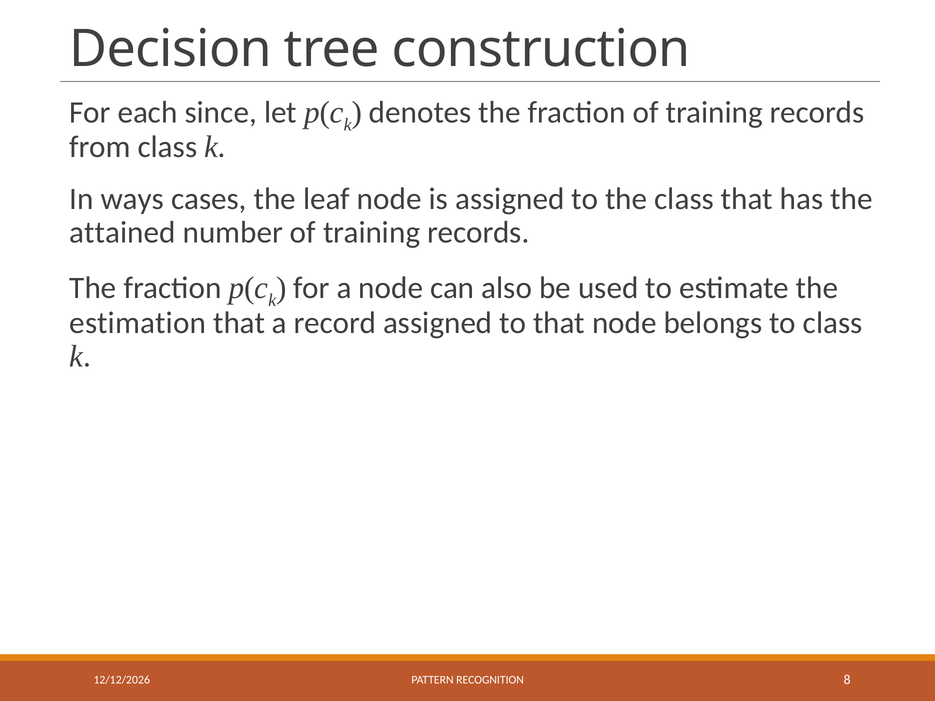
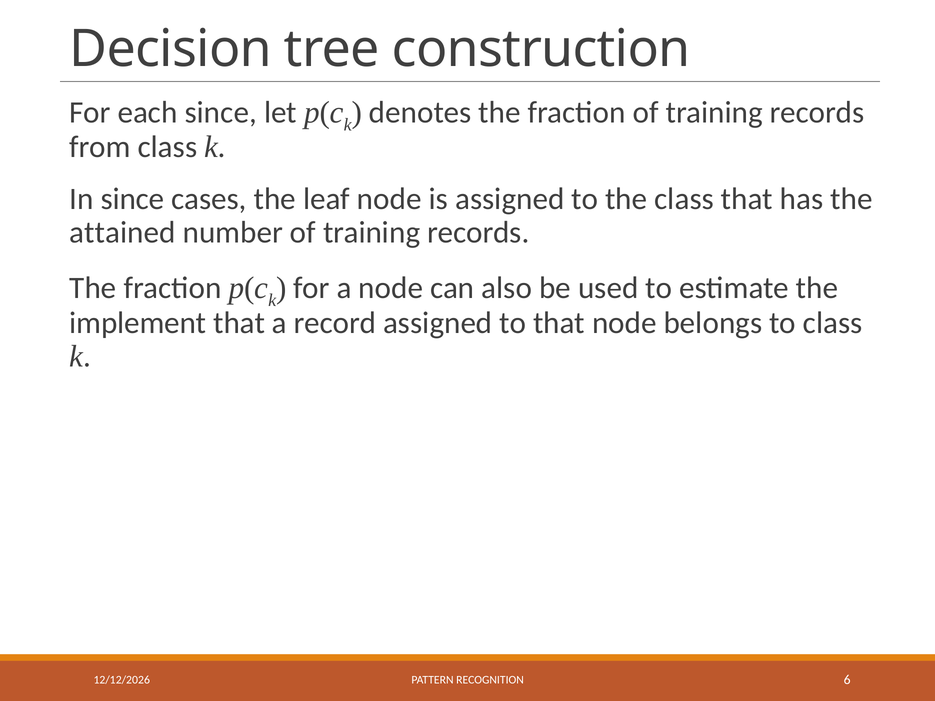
In ways: ways -> since (132, 199)
estimation: estimation -> implement (138, 323)
8: 8 -> 6 (847, 680)
